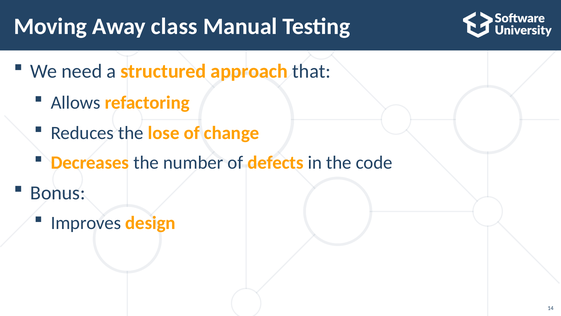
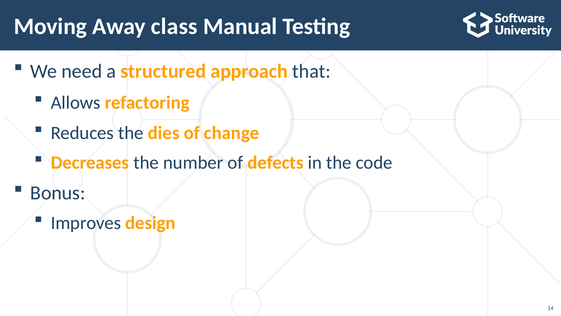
lose: lose -> dies (164, 133)
